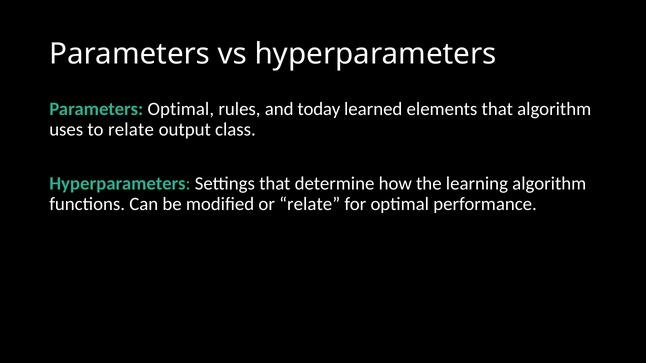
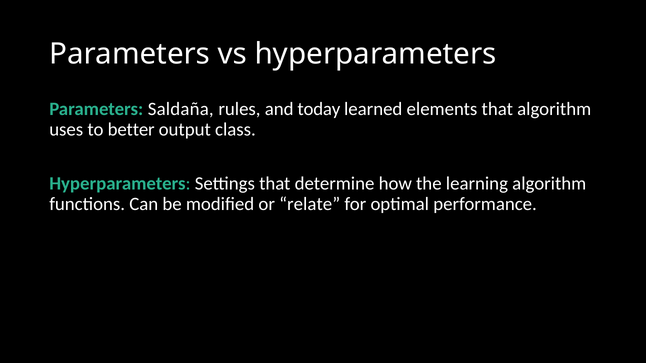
Parameters Optimal: Optimal -> Saldaña (181, 109)
to relate: relate -> better (131, 130)
